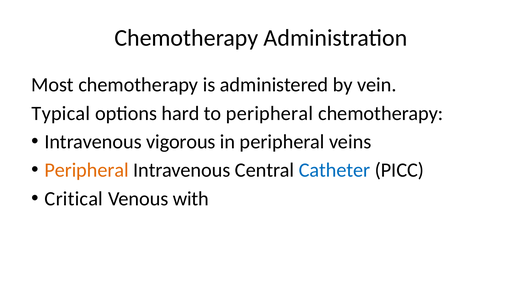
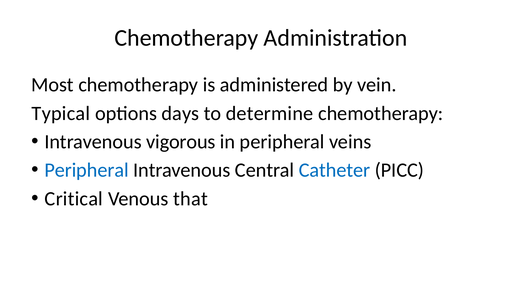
hard: hard -> days (180, 113)
to peripheral: peripheral -> determine (270, 113)
Peripheral colour: orange -> blue (87, 170)
with: with -> that (191, 199)
